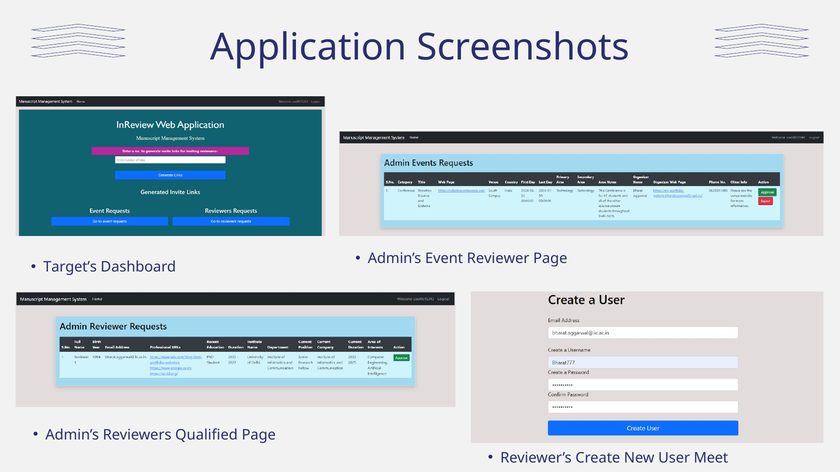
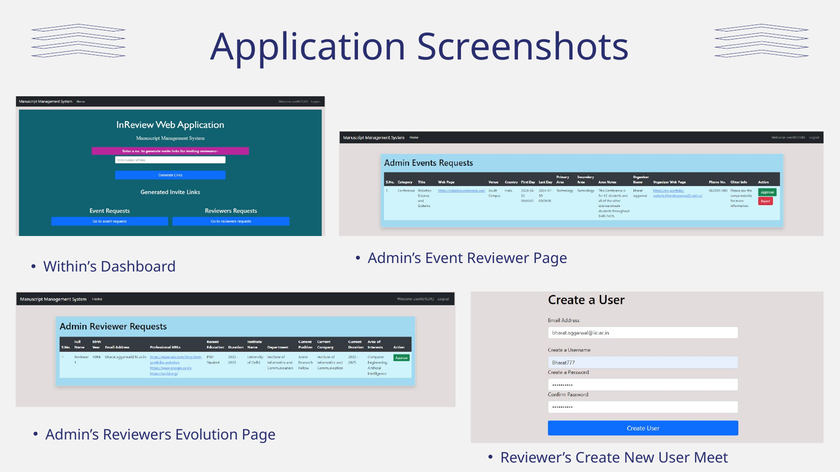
Target’s: Target’s -> Within’s (70, 267)
Qualified: Qualified -> Evolution (207, 435)
